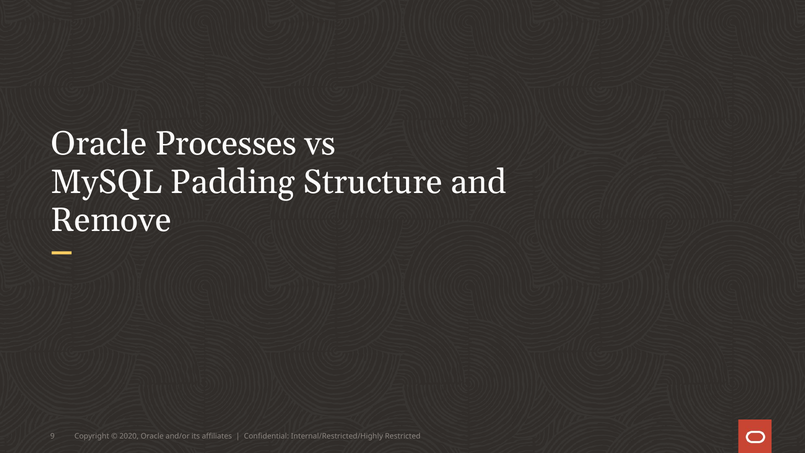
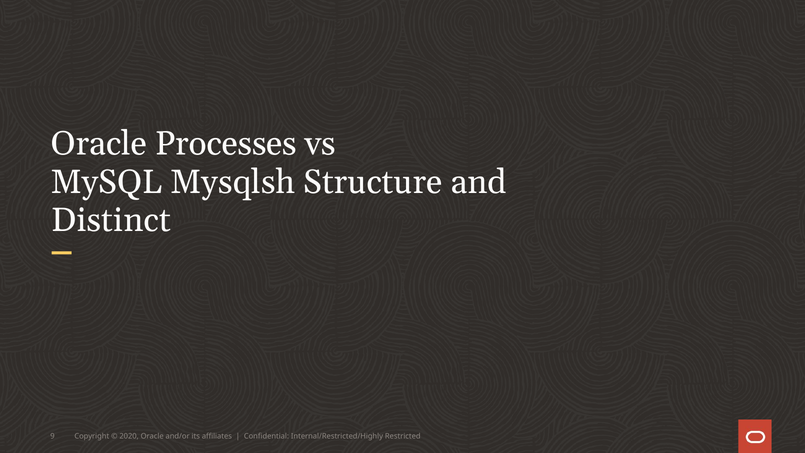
Padding: Padding -> Mysqlsh (233, 182)
Remove: Remove -> Distinct (111, 220)
